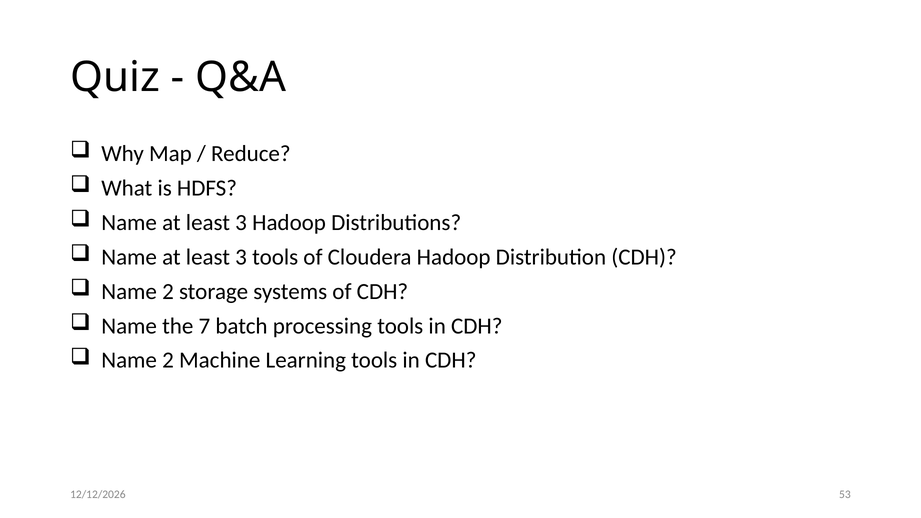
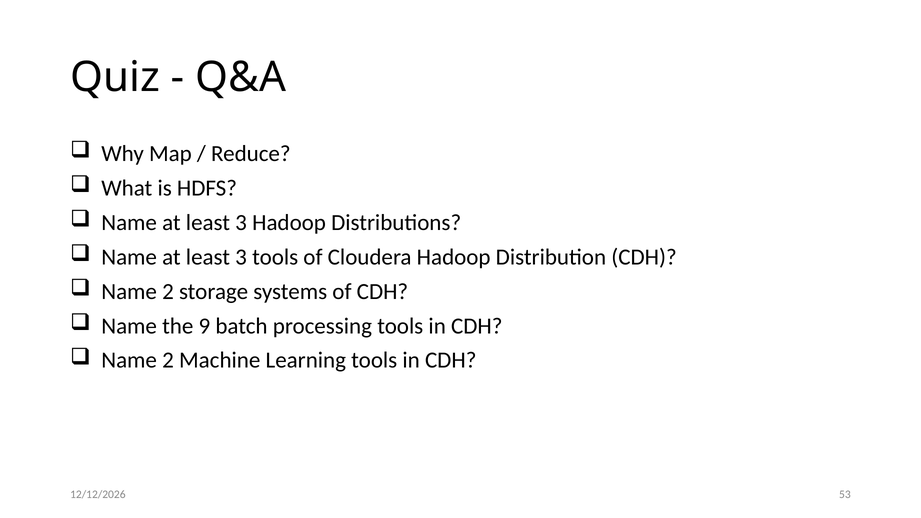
7: 7 -> 9 (204, 326)
